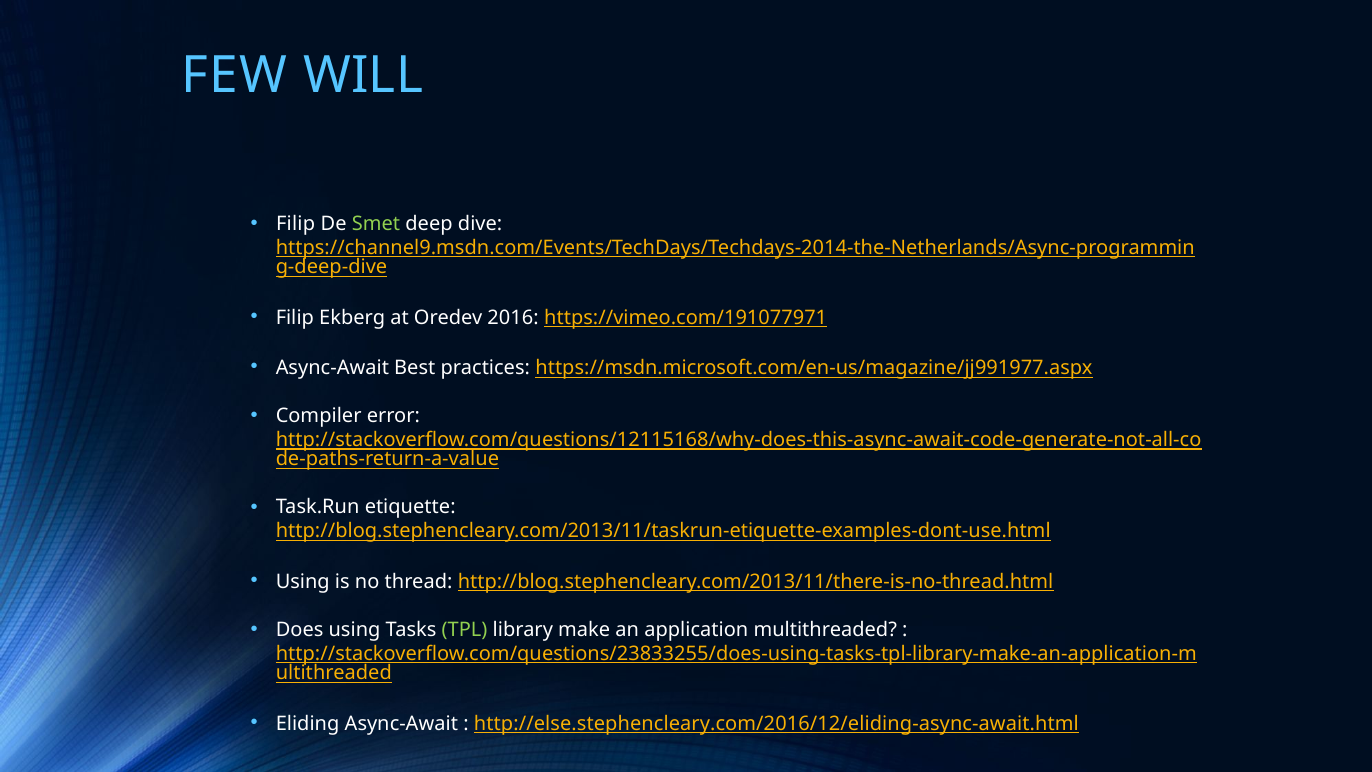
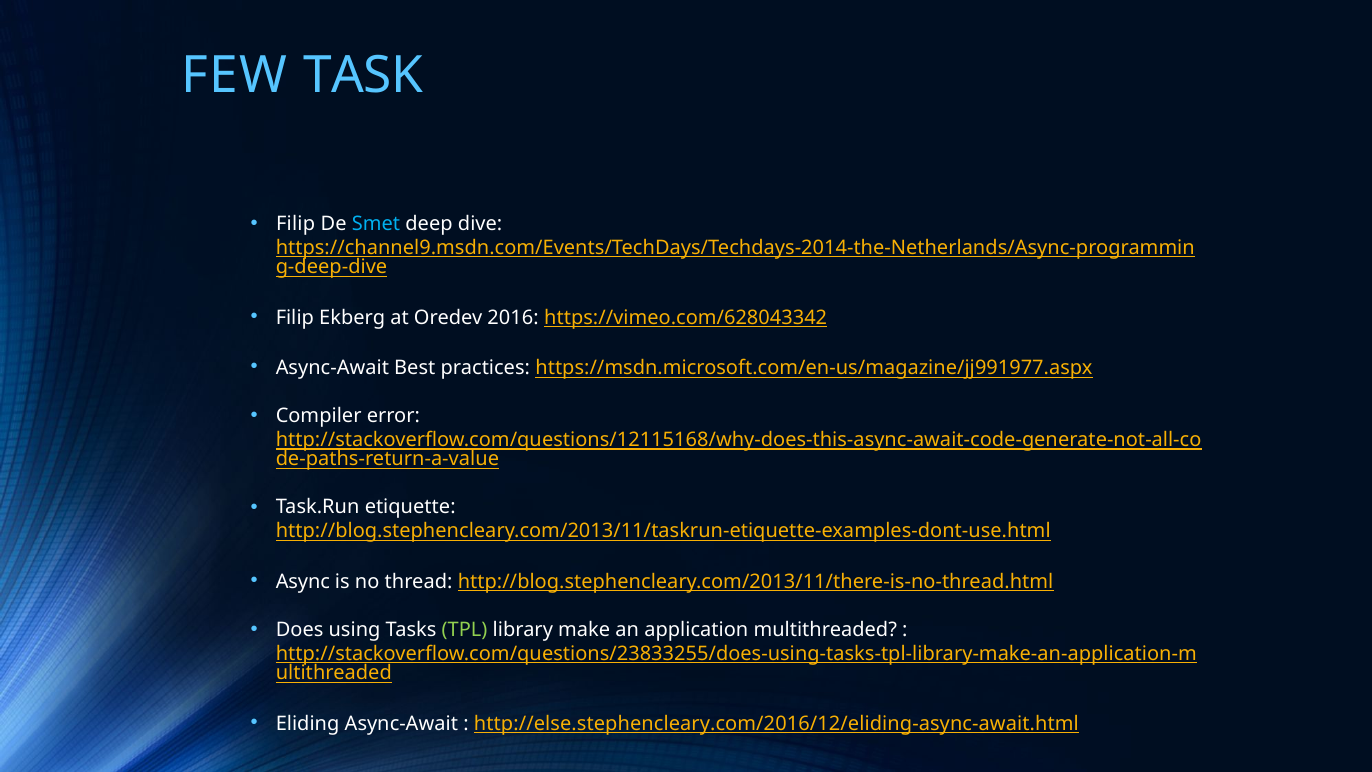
WILL: WILL -> TASK (364, 75)
Smet colour: light green -> light blue (376, 223)
https://vimeo.com/191077971: https://vimeo.com/191077971 -> https://vimeo.com/628043342 (686, 317)
Using: Using -> Async (303, 581)
